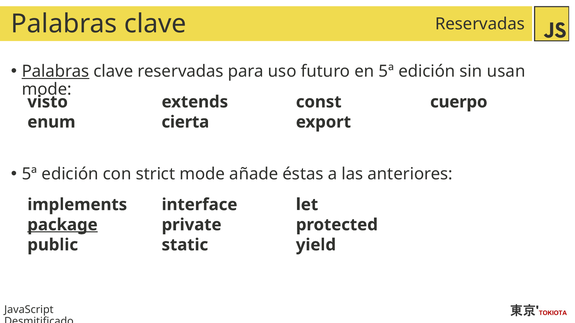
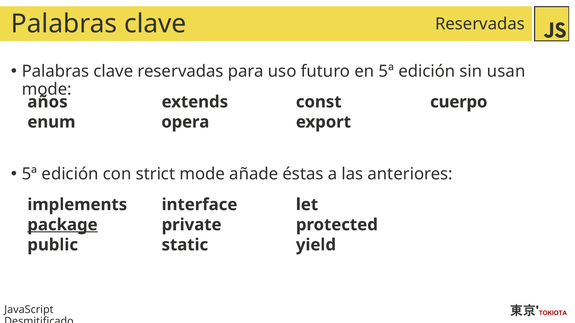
Palabras underline: present -> none (56, 71)
visto: visto -> años (48, 102)
cierta: cierta -> opera (185, 122)
